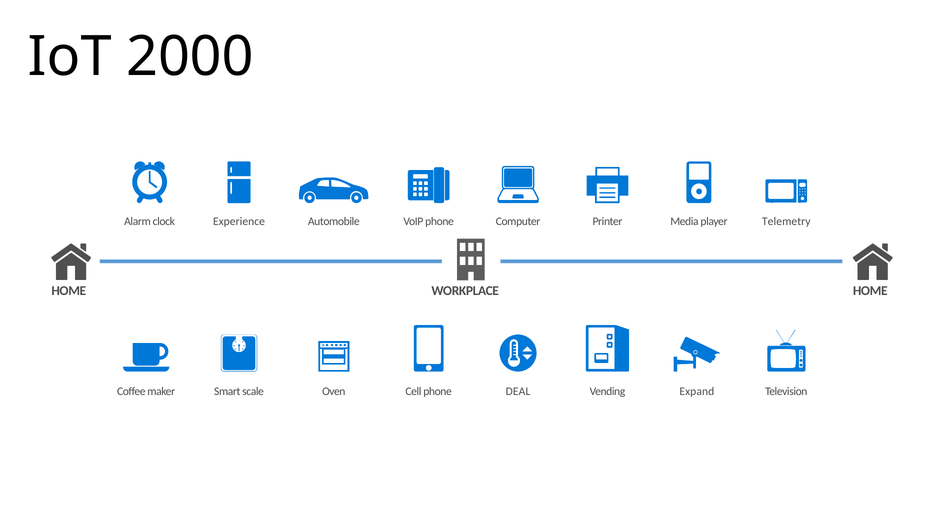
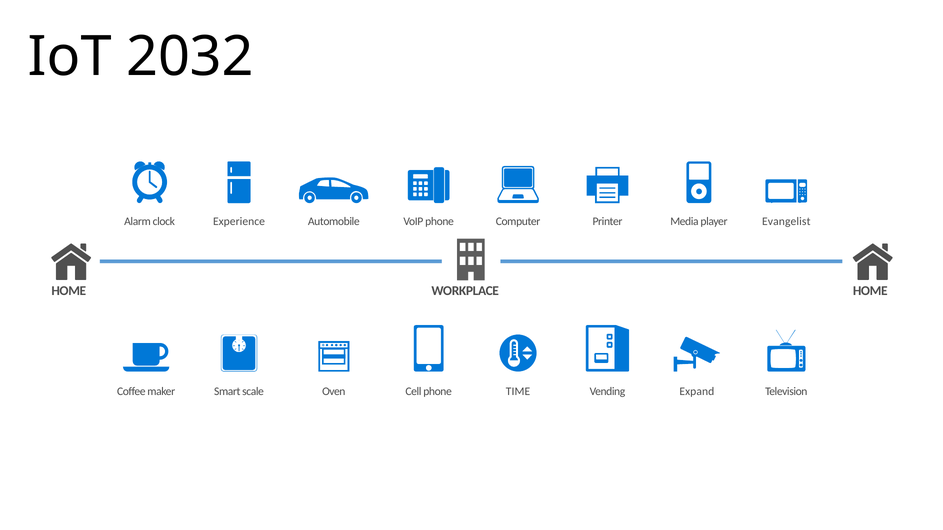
2000: 2000 -> 2032 (190, 57)
Telemetry: Telemetry -> Evangelist (786, 222)
DEAL: DEAL -> TIME (518, 392)
